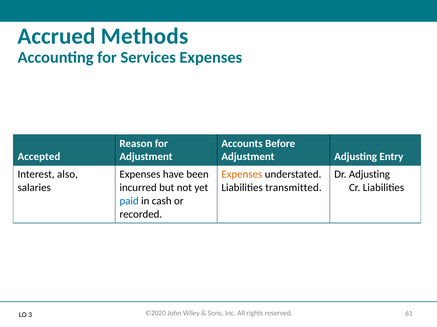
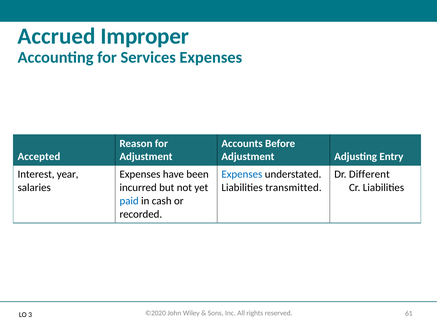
Methods: Methods -> Improper (145, 36)
also: also -> year (68, 175)
Expenses colour: orange -> blue (242, 175)
Dr Adjusting: Adjusting -> Different (369, 175)
